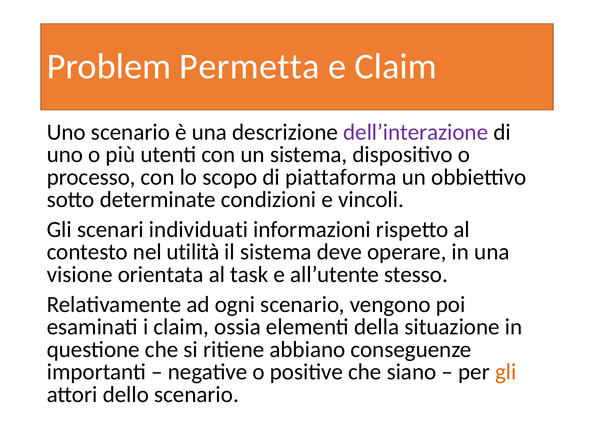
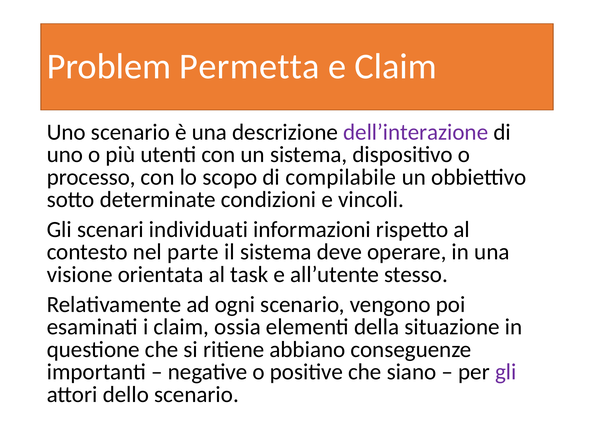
piattaforma: piattaforma -> compilabile (341, 177)
utilità: utilità -> parte (193, 252)
gli colour: orange -> purple (506, 371)
